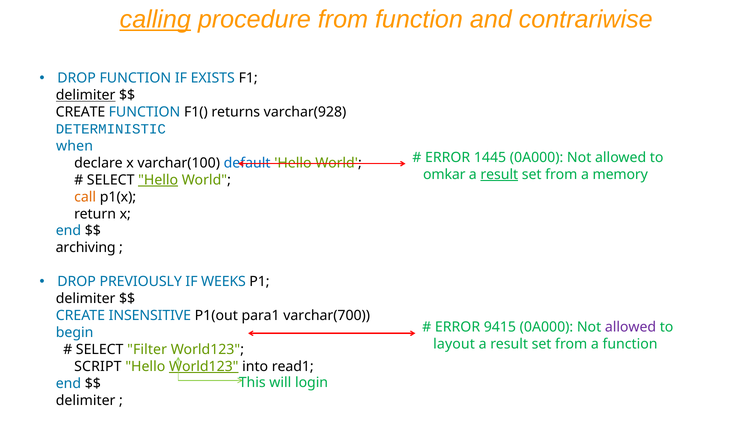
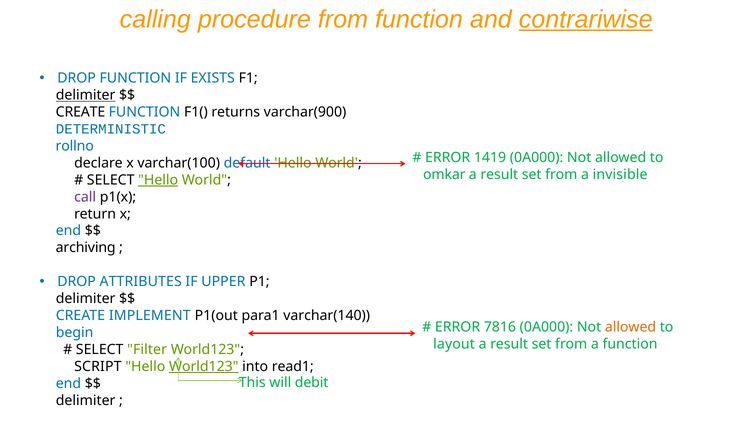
calling underline: present -> none (155, 20)
contrariwise underline: none -> present (586, 20)
varchar(928: varchar(928 -> varchar(900 (305, 112)
when: when -> rollno (75, 146)
1445: 1445 -> 1419 (490, 157)
result underline: present -> none (499, 174)
memory: memory -> invisible (620, 174)
call colour: orange -> purple (85, 197)
PREVIOUSLY: PREVIOUSLY -> ATTRIBUTES (141, 281)
WEEKS: WEEKS -> UPPER (223, 281)
INSENSITIVE: INSENSITIVE -> IMPLEMENT (150, 315)
varchar(700: varchar(700 -> varchar(140 (327, 315)
9415: 9415 -> 7816 (500, 327)
allowed colour: purple -> orange (631, 327)
login: login -> debit (312, 382)
